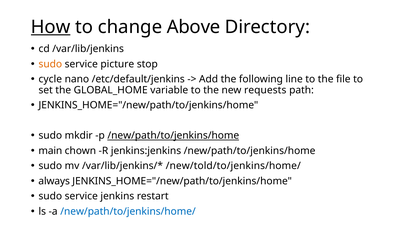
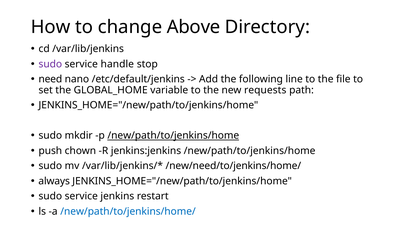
How underline: present -> none (51, 27)
sudo colour: orange -> purple (50, 64)
picture: picture -> handle (117, 64)
cycle: cycle -> need (50, 79)
main: main -> push (50, 151)
/new/told/to/jenkins/home/: /new/told/to/jenkins/home/ -> /new/need/to/jenkins/home/ (233, 166)
